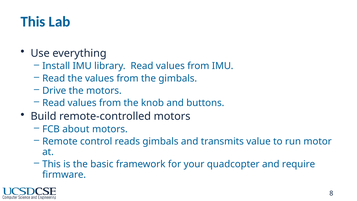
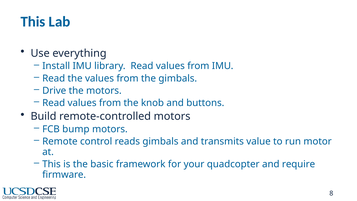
about: about -> bump (76, 129)
